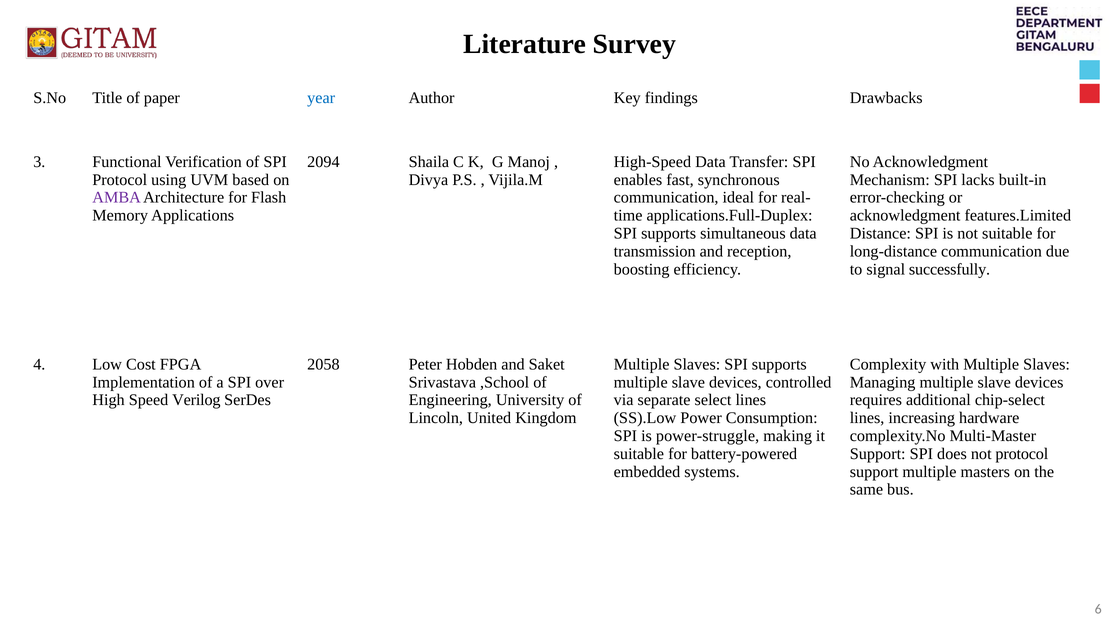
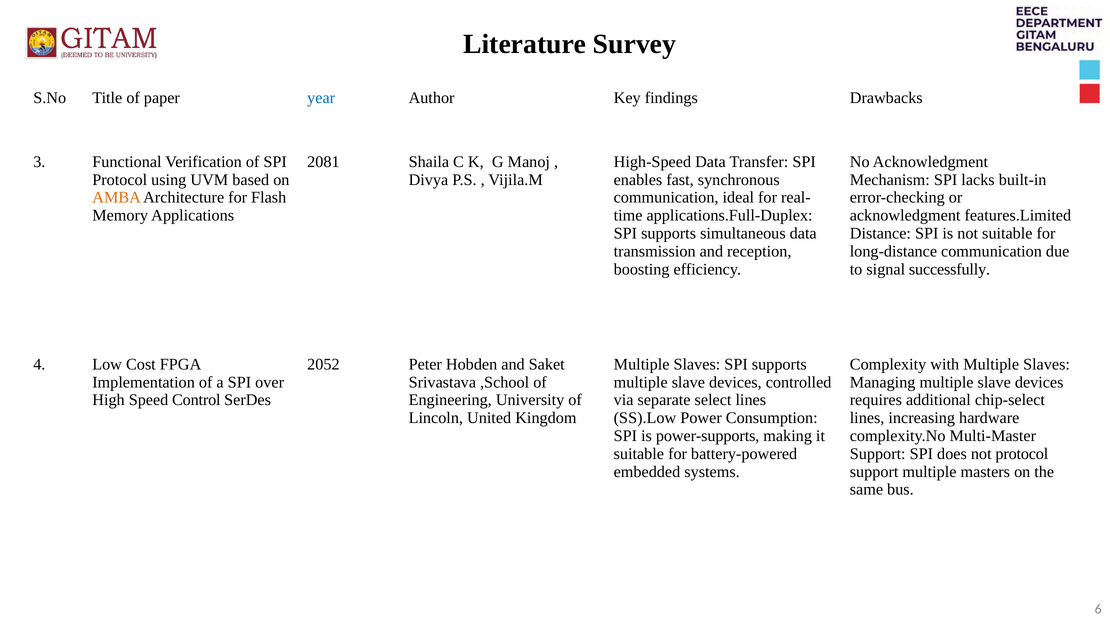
2094: 2094 -> 2081 (323, 162)
AMBA colour: purple -> orange (117, 197)
2058: 2058 -> 2052 (323, 364)
Verilog: Verilog -> Control (196, 400)
power-struggle: power-struggle -> power-supports (708, 435)
